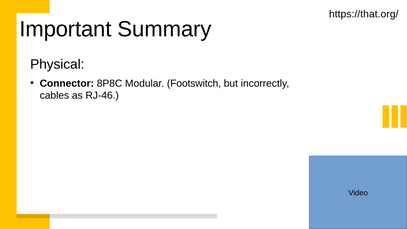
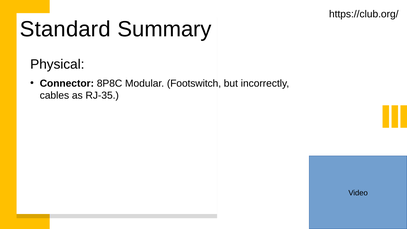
https://that.org/: https://that.org/ -> https://club.org/ (364, 14)
Important: Important -> Standard (65, 29)
RJ-46: RJ-46 -> RJ-35 (102, 96)
